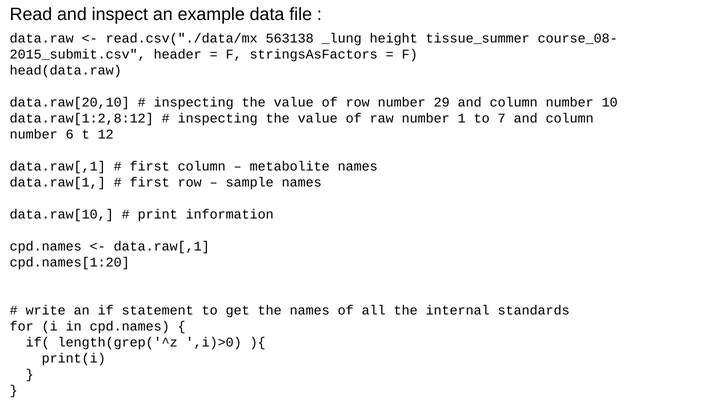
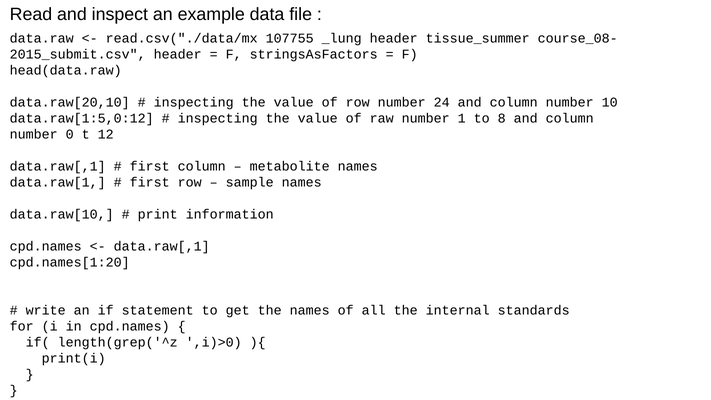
563138: 563138 -> 107755 (290, 38)
_lung height: height -> header (394, 38)
29: 29 -> 24 (442, 102)
data.raw[1:2,8:12: data.raw[1:2,8:12 -> data.raw[1:5,0:12 (82, 118)
7: 7 -> 8 (502, 118)
6: 6 -> 0 (70, 134)
